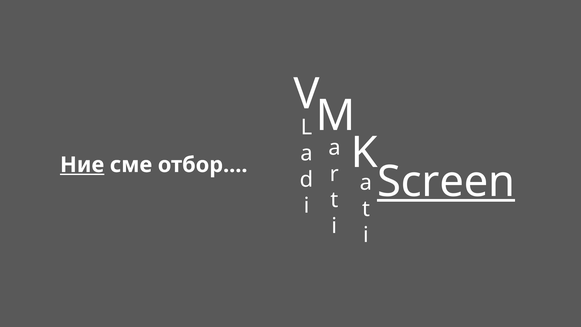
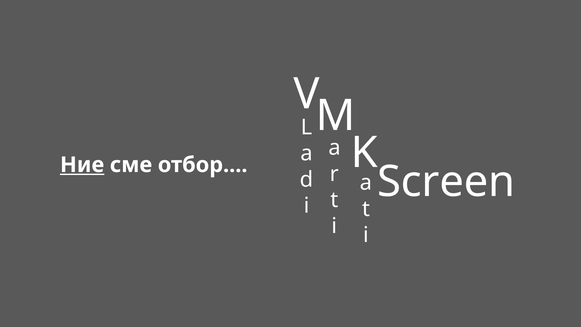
Screen underline: present -> none (446, 182)
